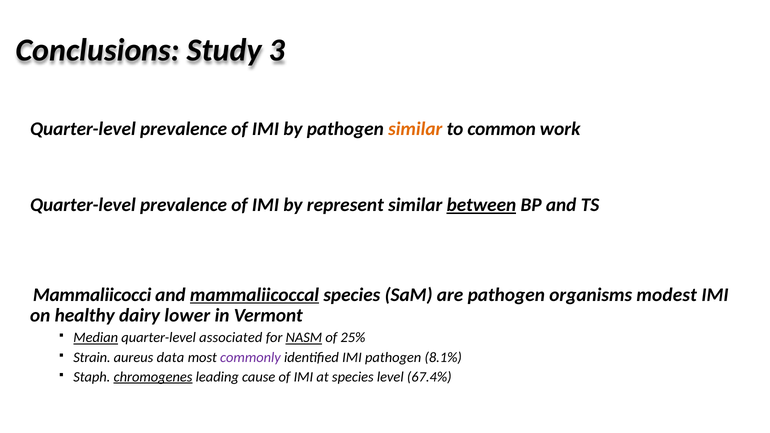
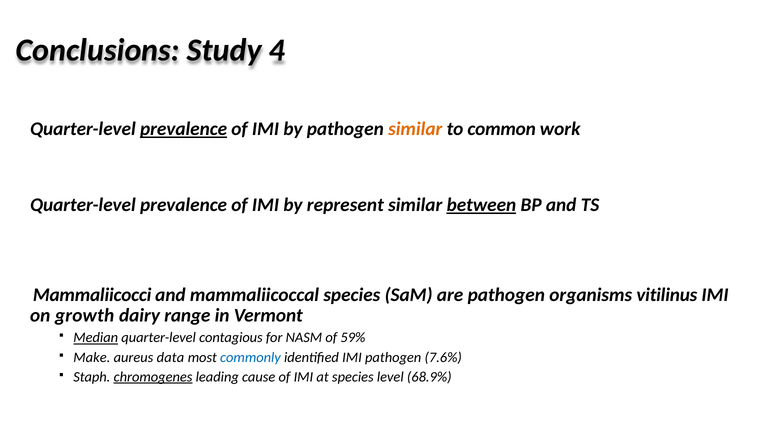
3: 3 -> 4 (277, 50)
prevalence underline: none -> present (184, 129)
mammaliicoccal underline: present -> none (255, 295)
modest: modest -> vitilinus (667, 295)
healthy: healthy -> growth (85, 316)
lower: lower -> range (187, 316)
associated: associated -> contagious (231, 338)
NASM underline: present -> none (304, 338)
25%: 25% -> 59% (353, 338)
Strain: Strain -> Make (92, 357)
commonly colour: purple -> blue (250, 357)
8.1%: 8.1% -> 7.6% (443, 357)
67.4%: 67.4% -> 68.9% (429, 377)
